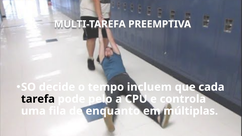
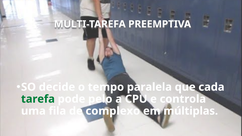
incluem: incluem -> paralela (149, 87)
tarefa colour: black -> green (38, 99)
enquanto: enquanto -> complexo (113, 111)
